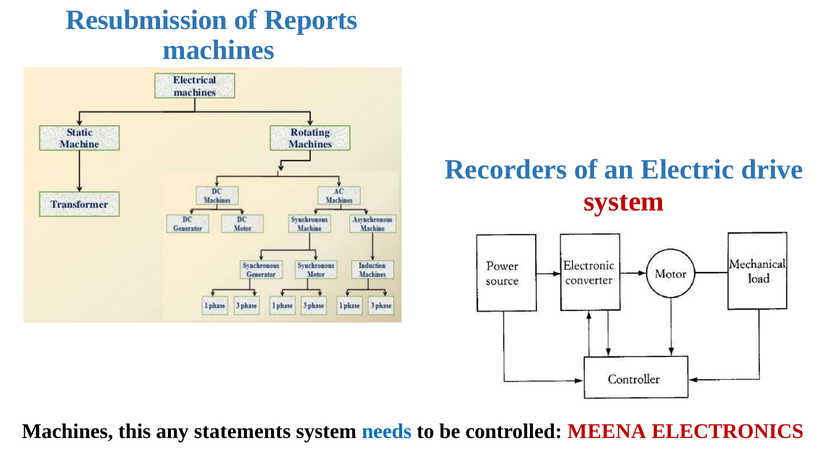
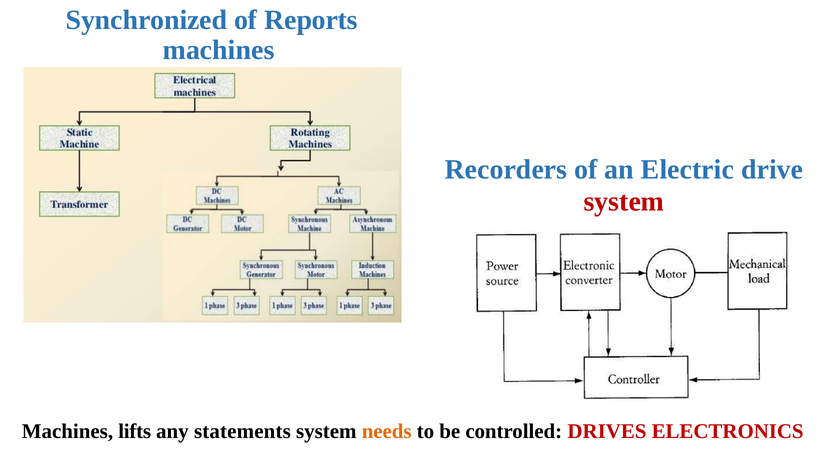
Resubmission: Resubmission -> Synchronized (146, 20)
this: this -> lifts (135, 432)
needs colour: blue -> orange (387, 432)
MEENA: MEENA -> DRIVES (607, 432)
